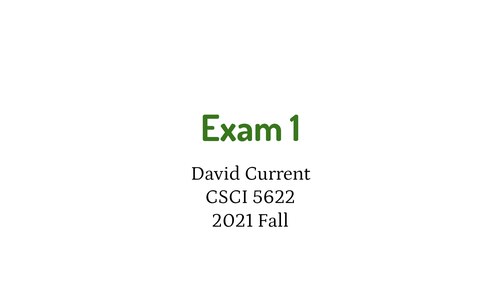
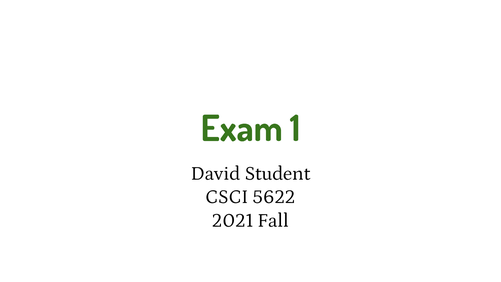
Current: Current -> Student (278, 173)
